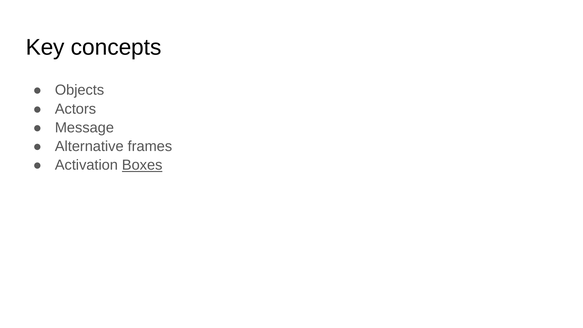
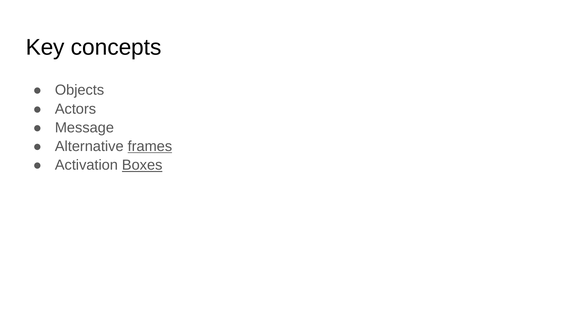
frames underline: none -> present (150, 146)
